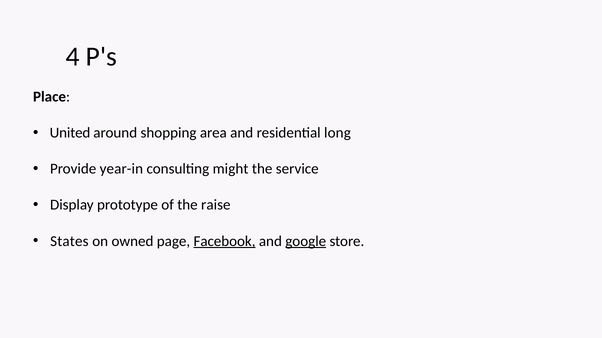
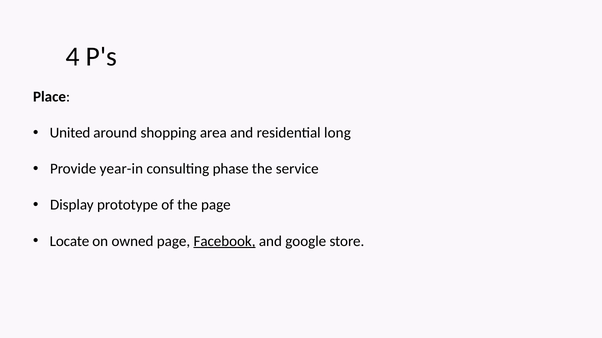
might: might -> phase (231, 169)
the raise: raise -> page (216, 205)
States: States -> Locate (70, 242)
google underline: present -> none (306, 242)
